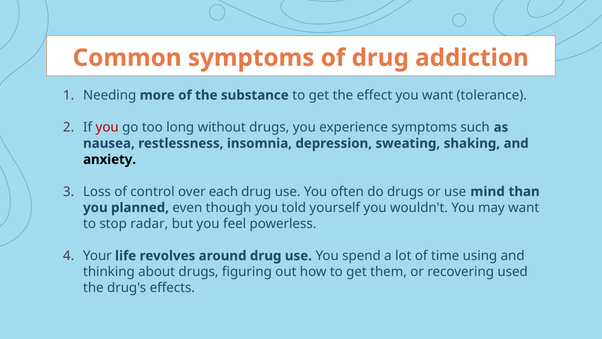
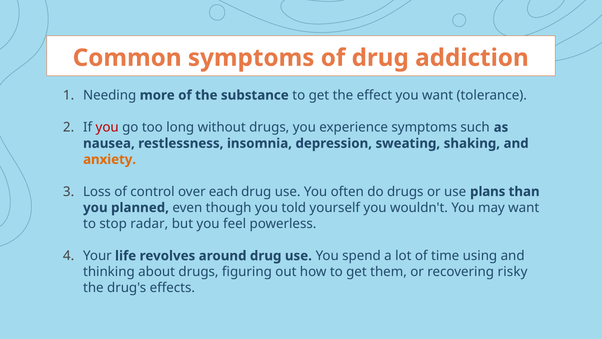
anxiety colour: black -> orange (110, 159)
mind: mind -> plans (488, 191)
used: used -> risky (513, 272)
